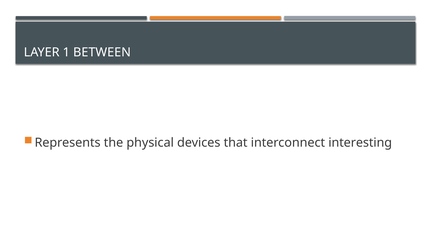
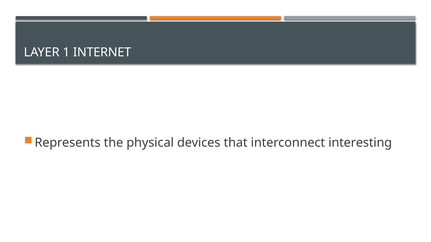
BETWEEN: BETWEEN -> INTERNET (102, 52)
